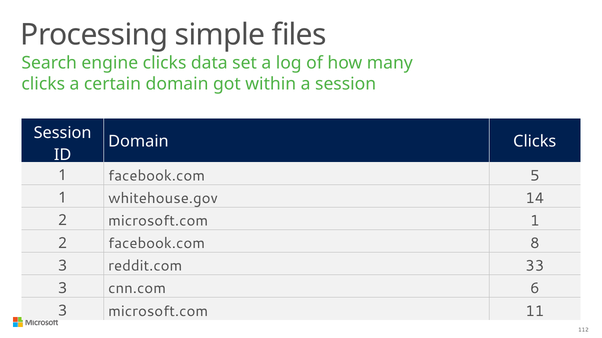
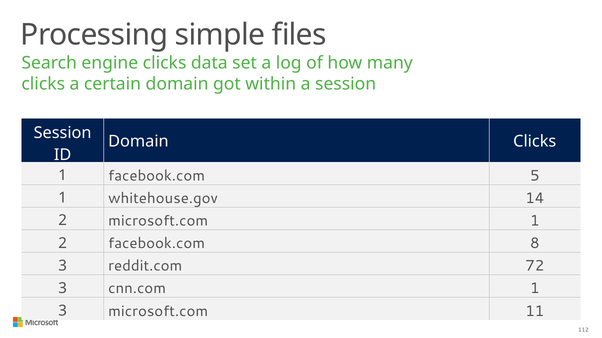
33: 33 -> 72 (535, 266)
cnn.com 6: 6 -> 1 (535, 289)
